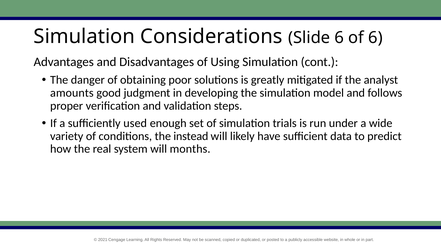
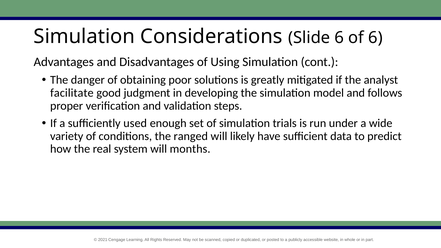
amounts: amounts -> facilitate (72, 93)
instead: instead -> ranged (191, 136)
